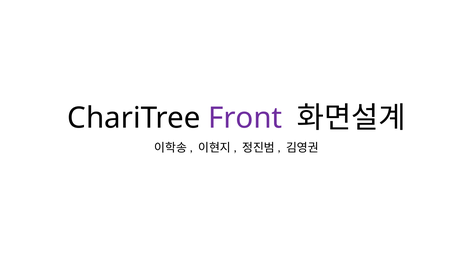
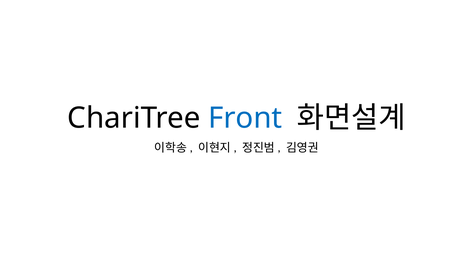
Front colour: purple -> blue (245, 118)
